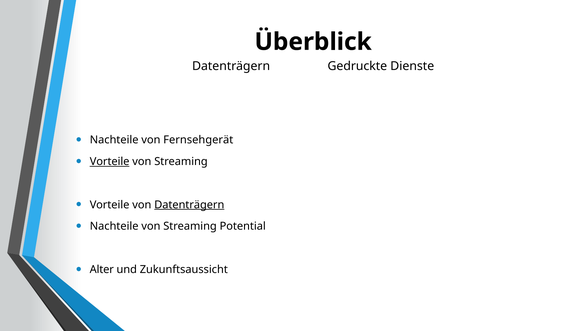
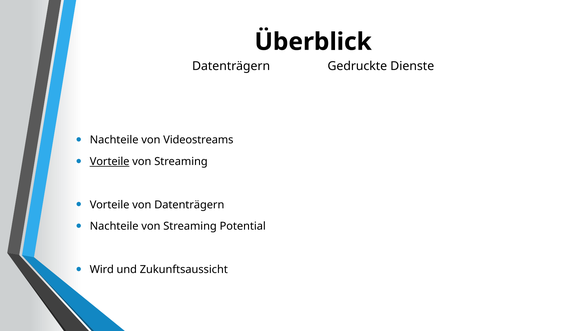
Fernsehgerät: Fernsehgerät -> Videostreams (198, 140)
Datenträgern underline: present -> none (189, 205)
Alter: Alter -> Wird (102, 269)
